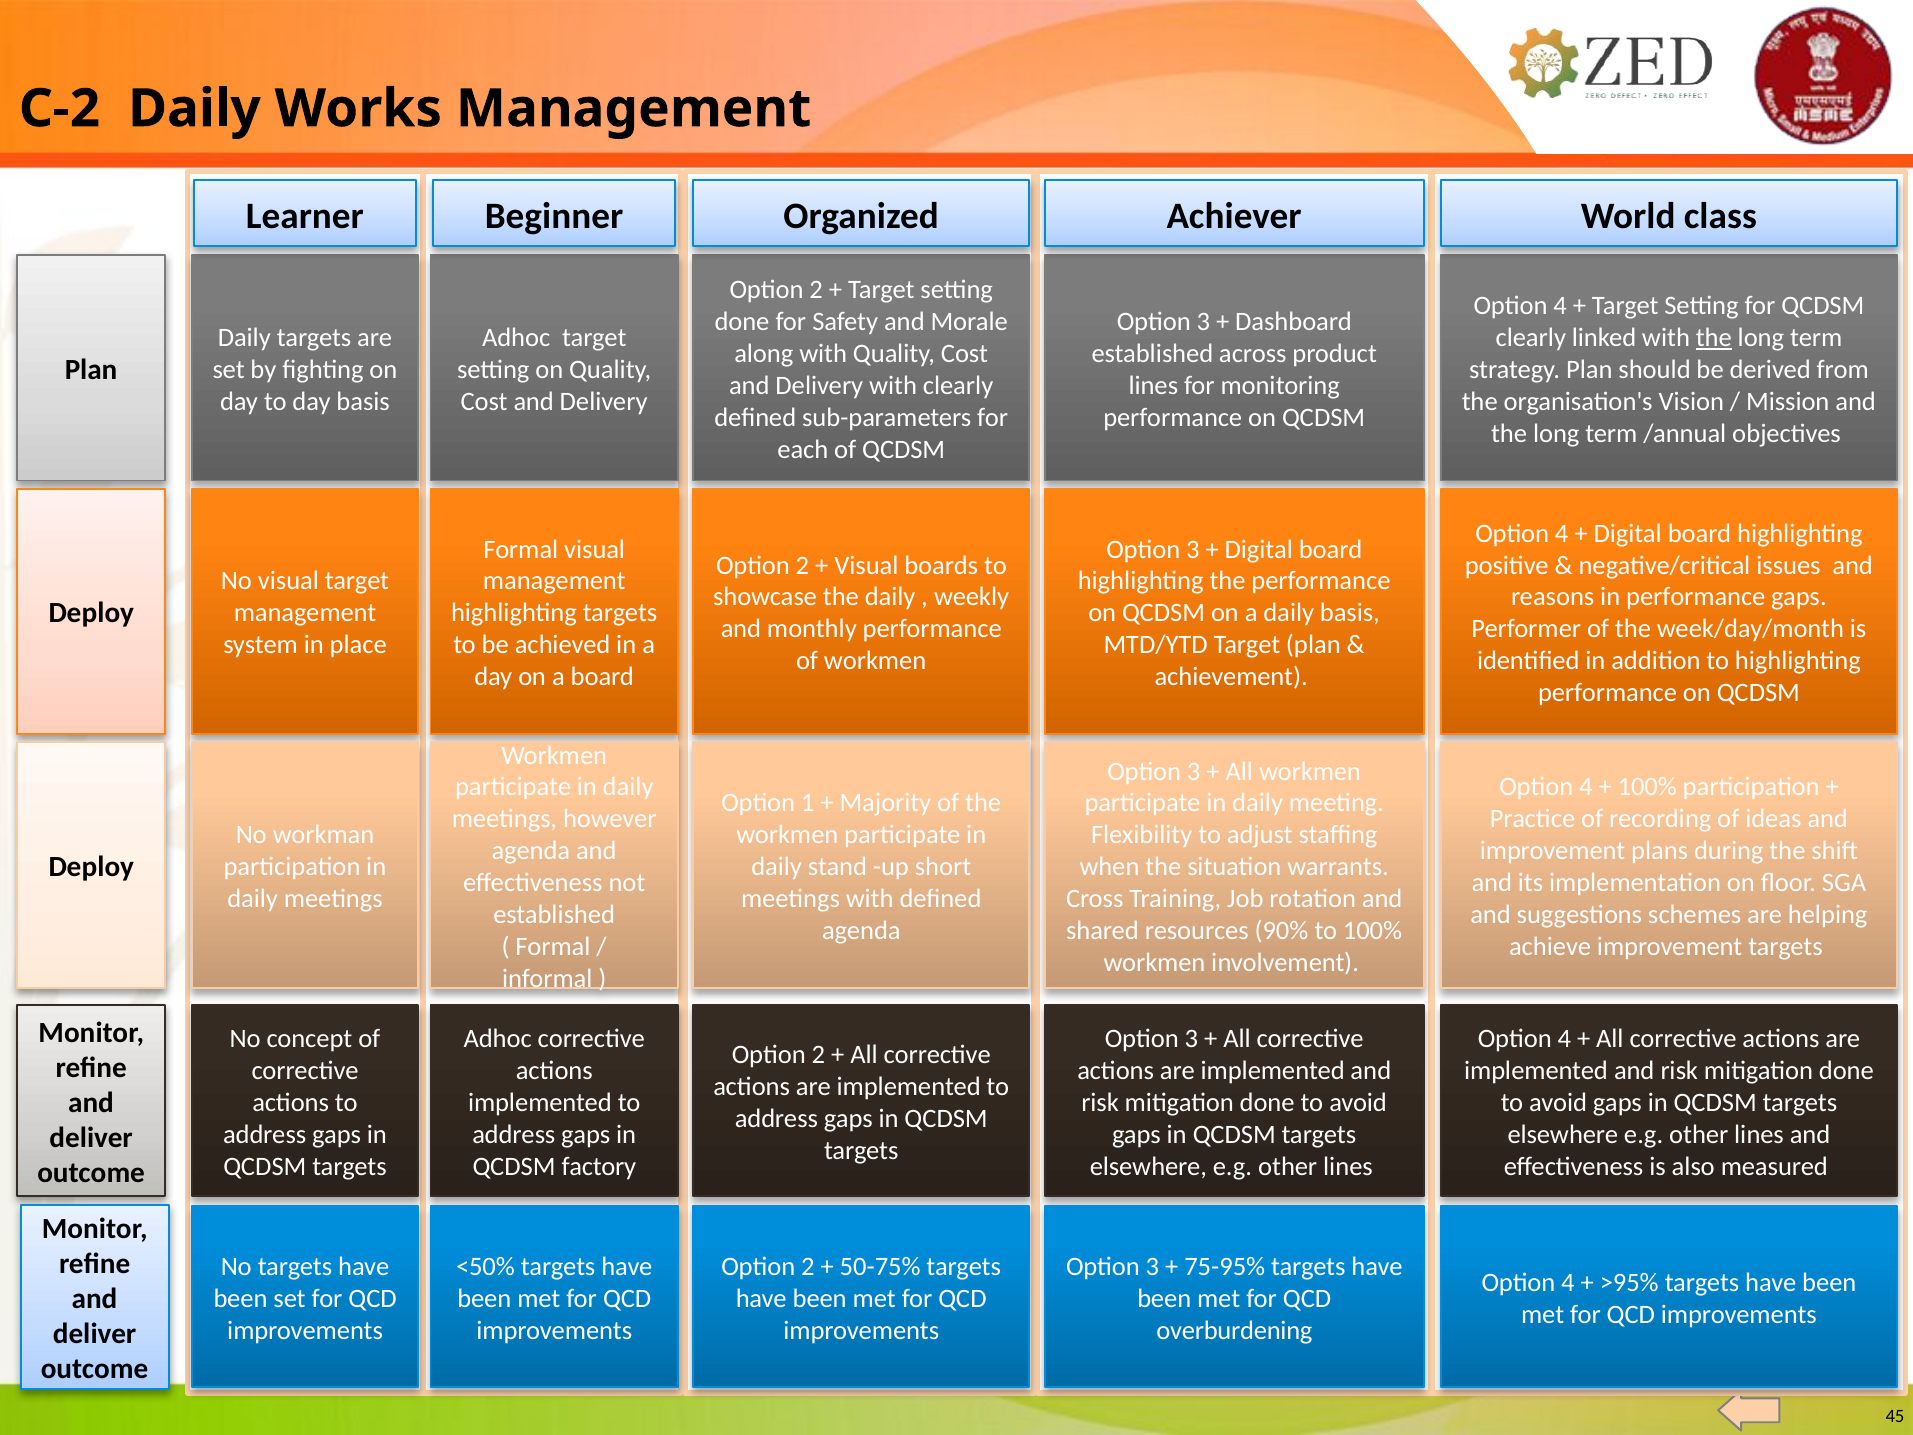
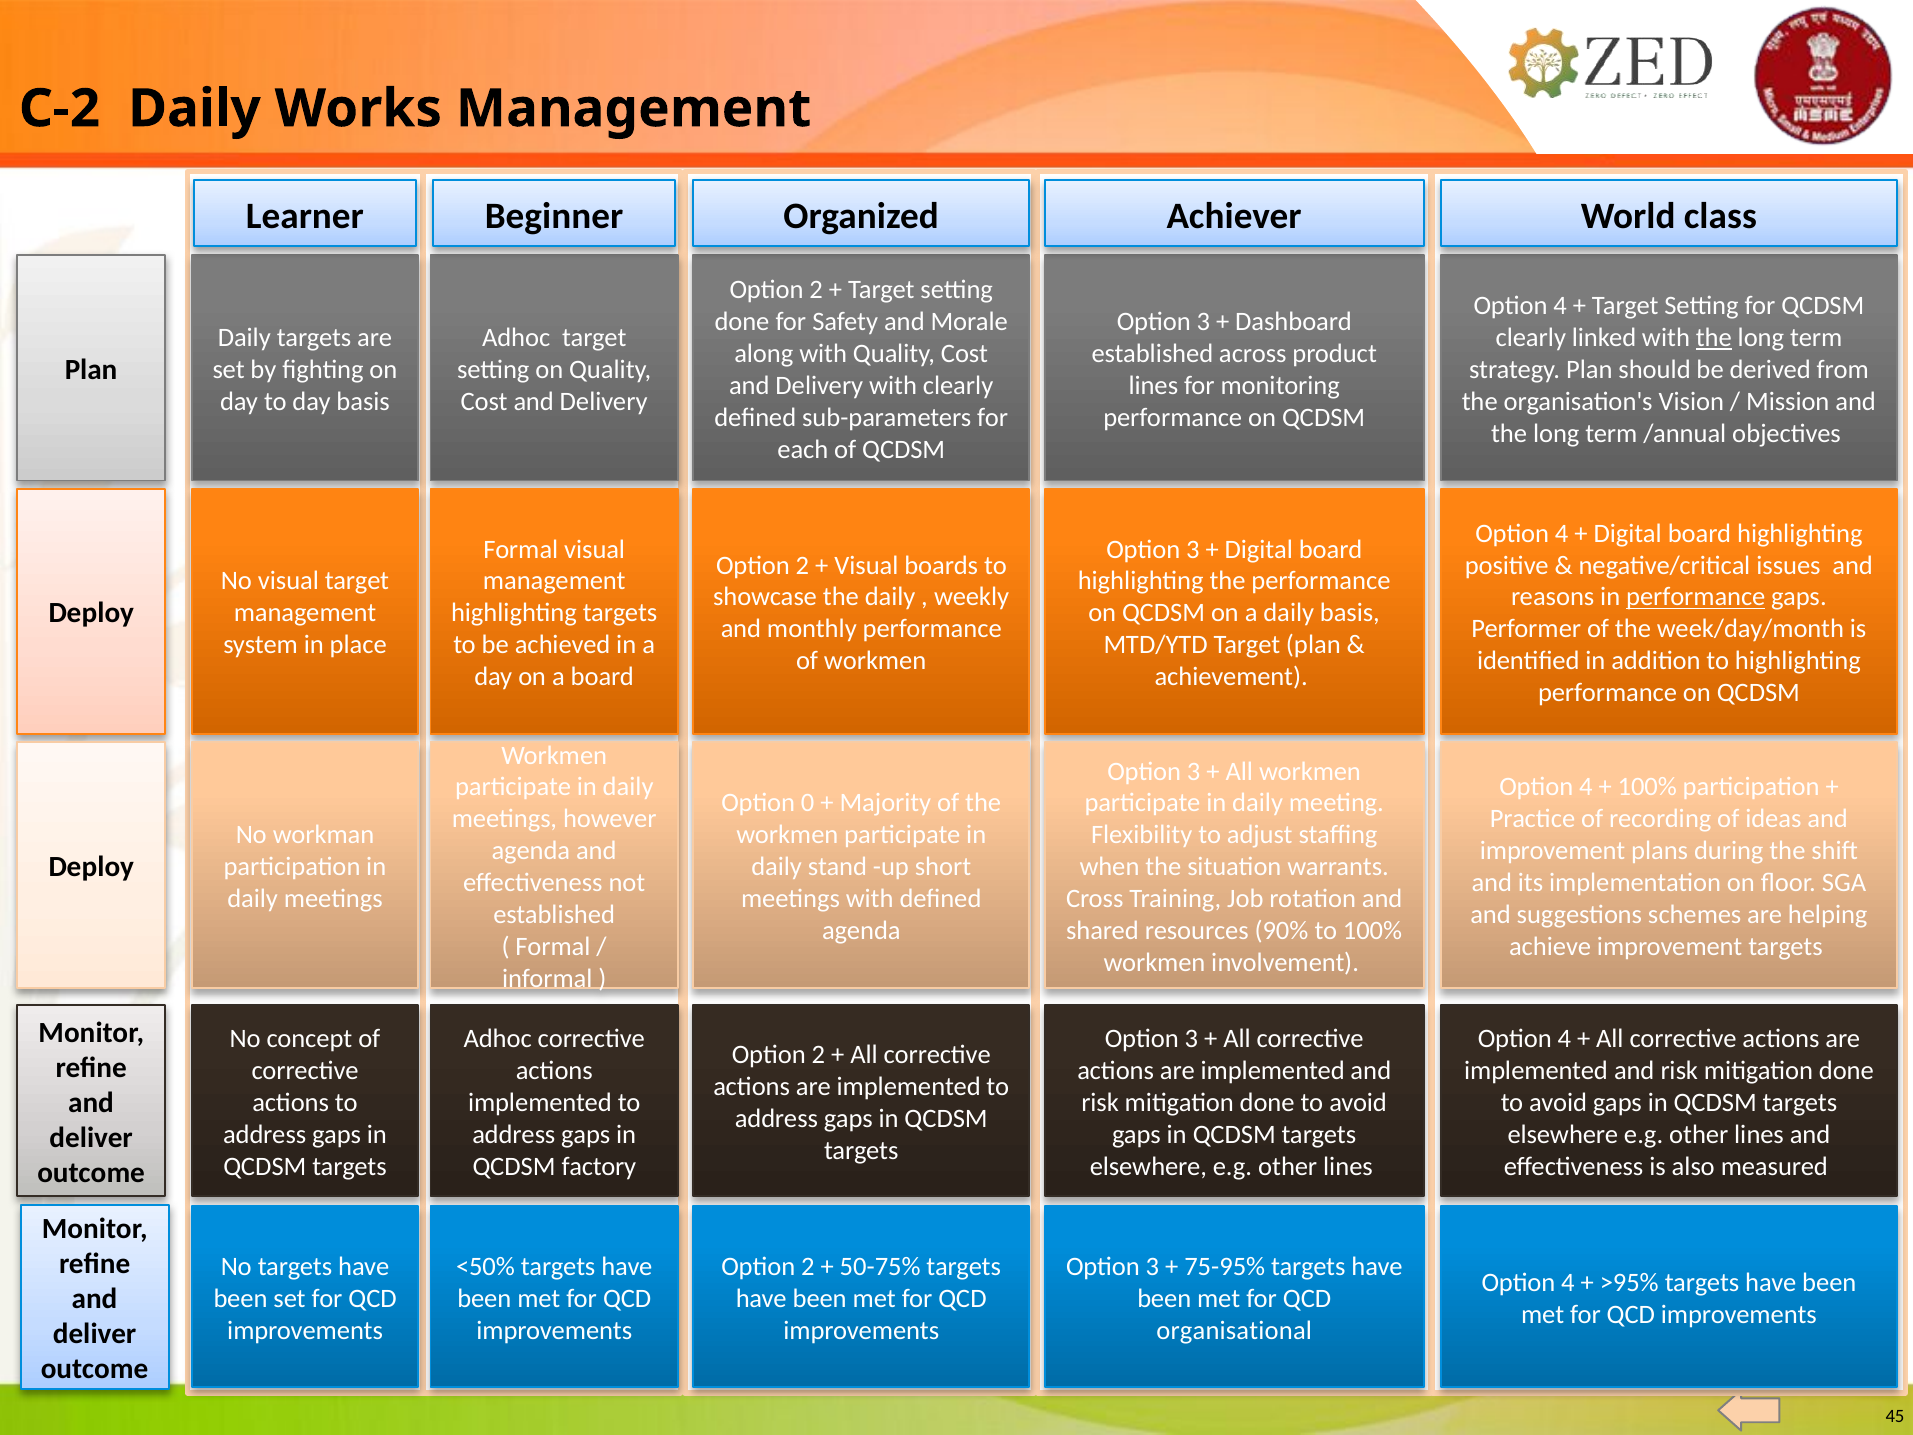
performance underline: none -> present (1696, 597)
1: 1 -> 0 (808, 803)
overburdening: overburdening -> organisational (1234, 1330)
